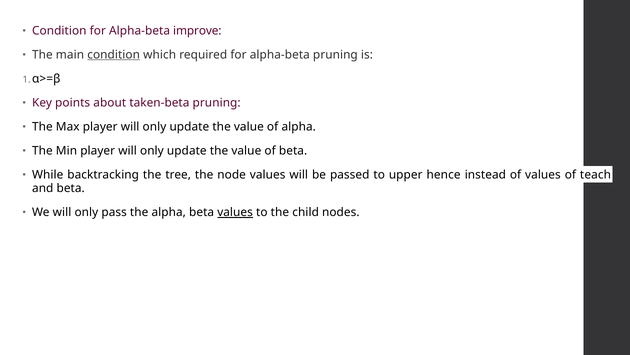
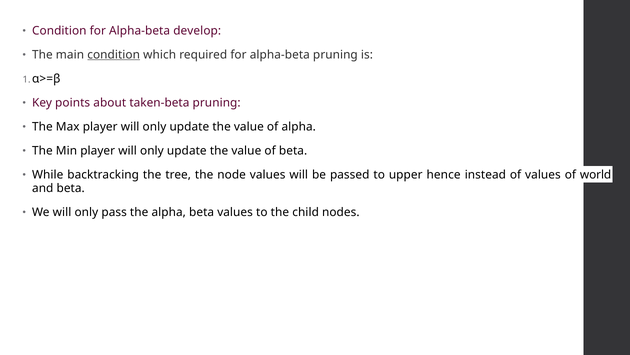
improve: improve -> develop (197, 31)
teach: teach -> world (596, 175)
values underline: present -> none (235, 212)
